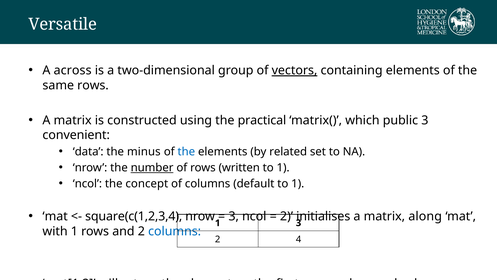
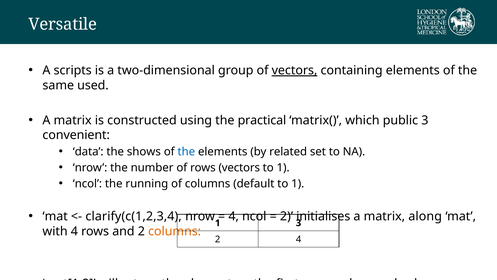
across: across -> scripts (73, 70)
same rows: rows -> used (93, 85)
minus: minus -> shows (144, 151)
number underline: present -> none (152, 167)
rows written: written -> vectors (239, 167)
concept: concept -> running (147, 183)
square(c(1,2,3,4: square(c(1,2,3,4 -> clarify(c(1,2,3,4 (134, 216)
3: 3 -> 4 (234, 216)
with 1: 1 -> 4 (74, 231)
columns colour: blue -> orange (175, 231)
